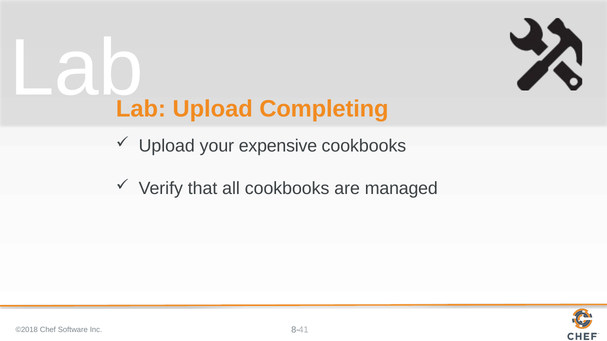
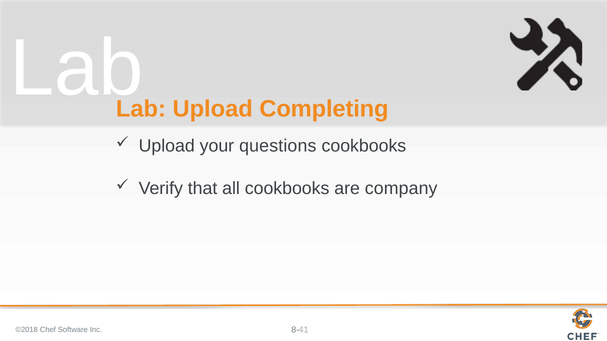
expensive: expensive -> questions (278, 146)
managed: managed -> company (401, 189)
